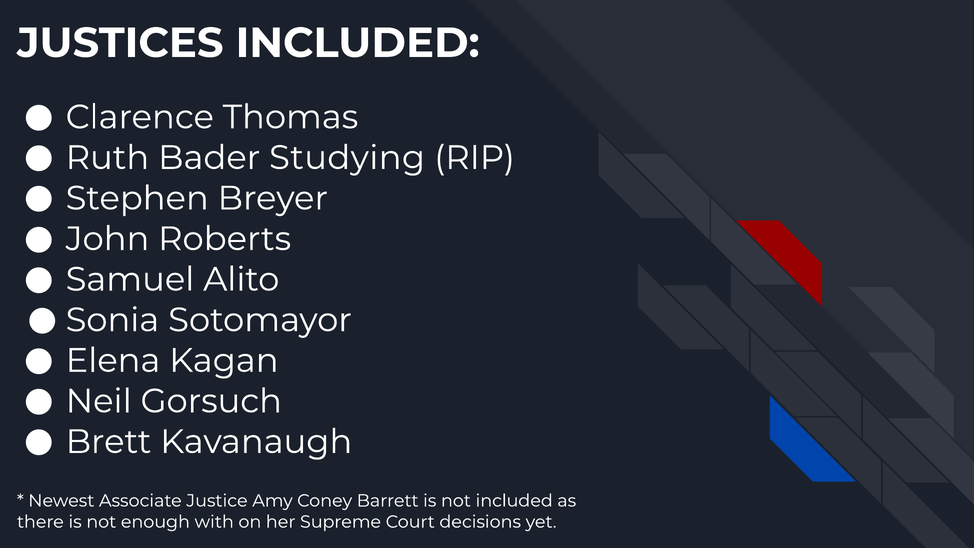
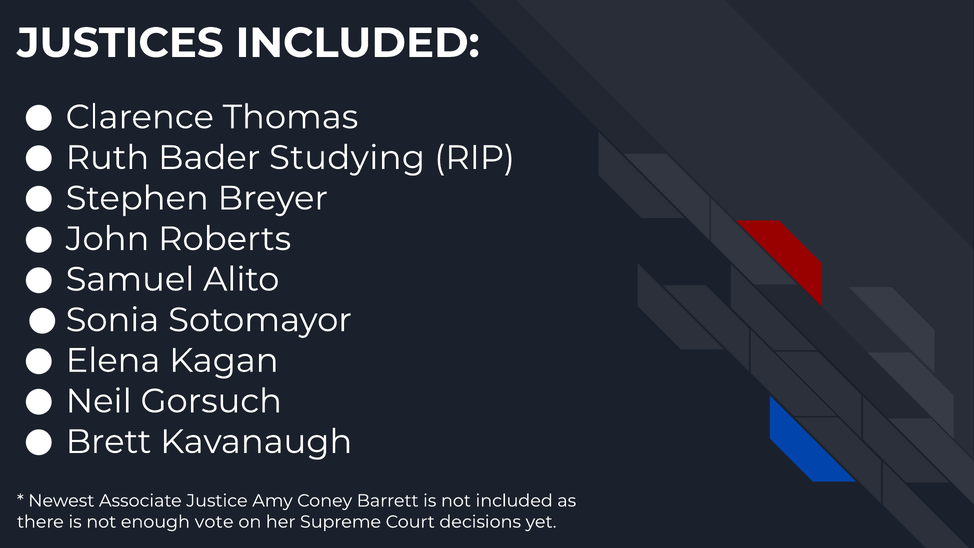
with: with -> vote (214, 522)
